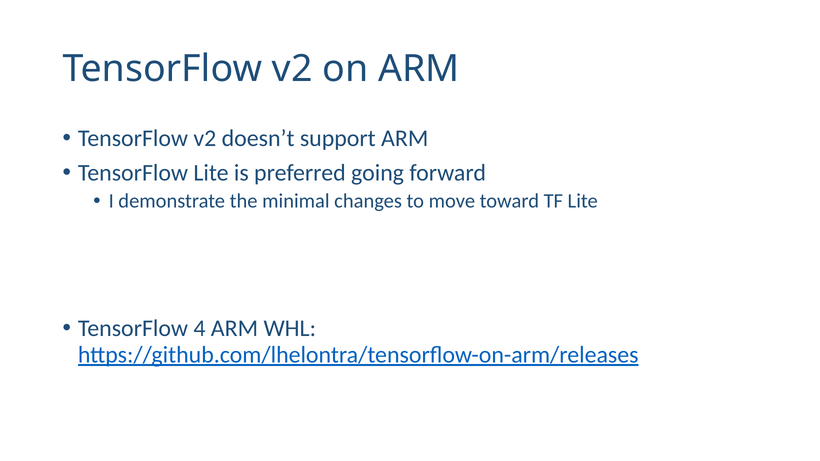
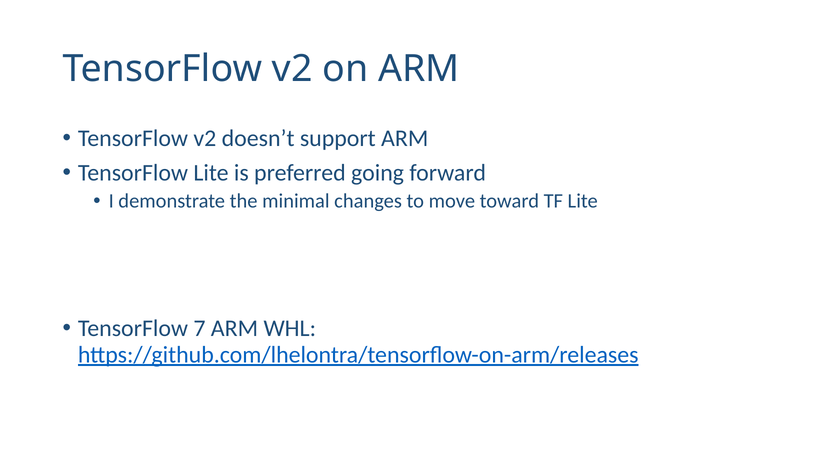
4: 4 -> 7 (199, 329)
